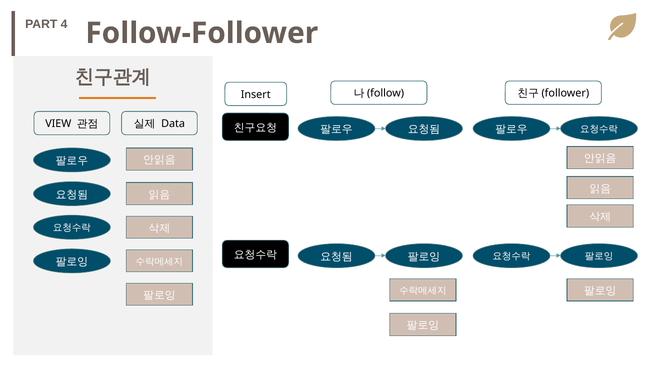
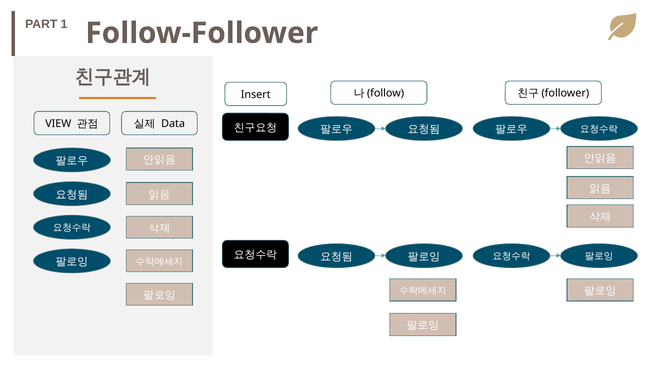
4: 4 -> 1 (64, 24)
